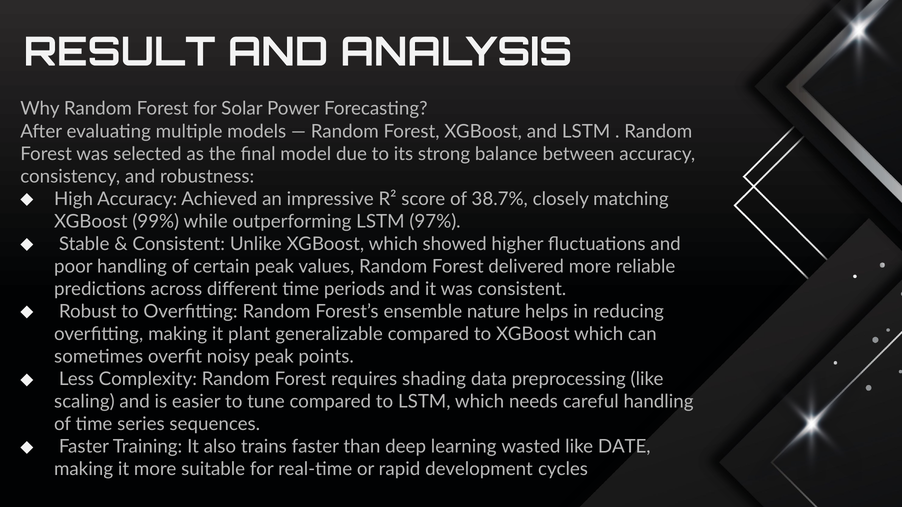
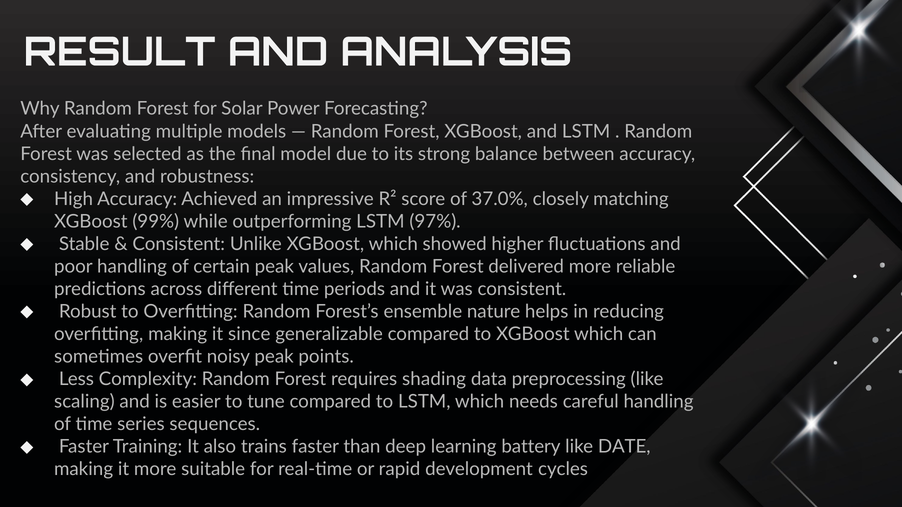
38.7%: 38.7% -> 37.0% (500, 199)
plant: plant -> since (249, 334)
wasted: wasted -> battery (531, 447)
